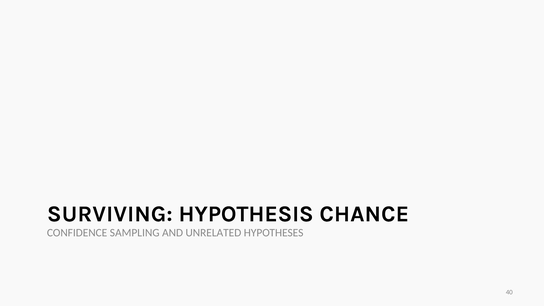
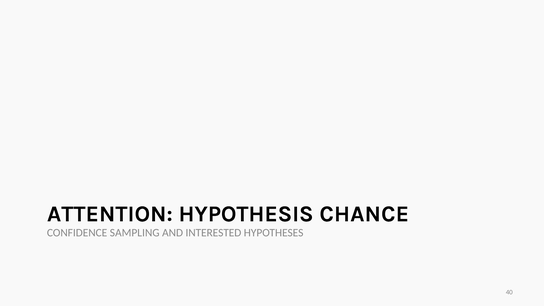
SURVIVING: SURVIVING -> ATTENTION (110, 214)
UNRELATED: UNRELATED -> INTERESTED (213, 233)
